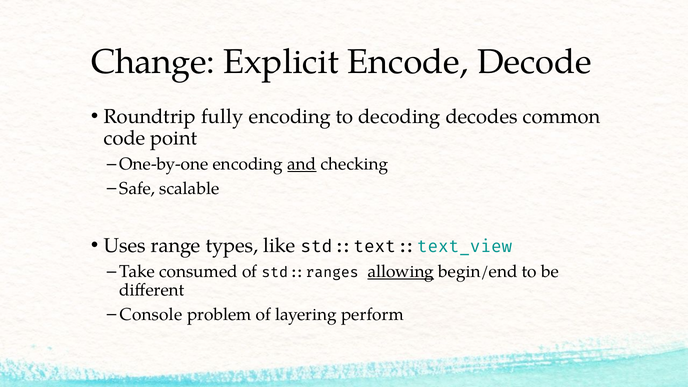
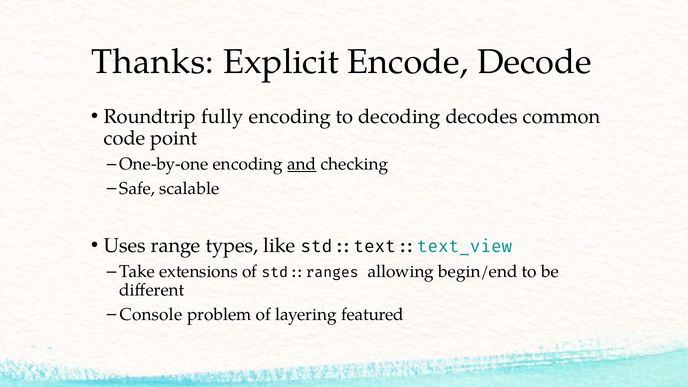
Change: Change -> Thanks (153, 62)
consumed: consumed -> extensions (199, 272)
allowing underline: present -> none (401, 272)
perform: perform -> featured (373, 314)
